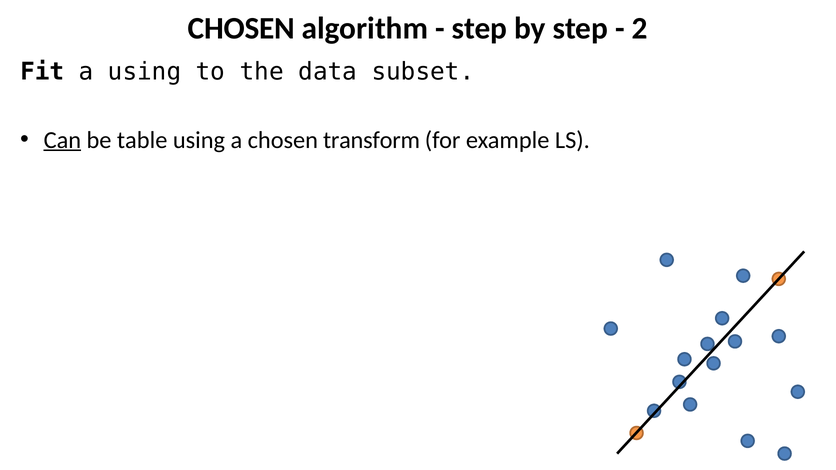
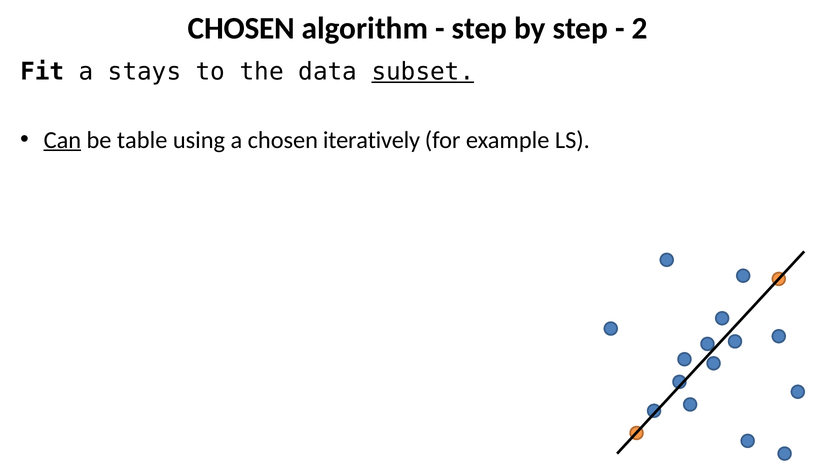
a using: using -> stays (145, 72)
subset underline: none -> present (423, 72)
transform: transform -> iteratively (372, 140)
